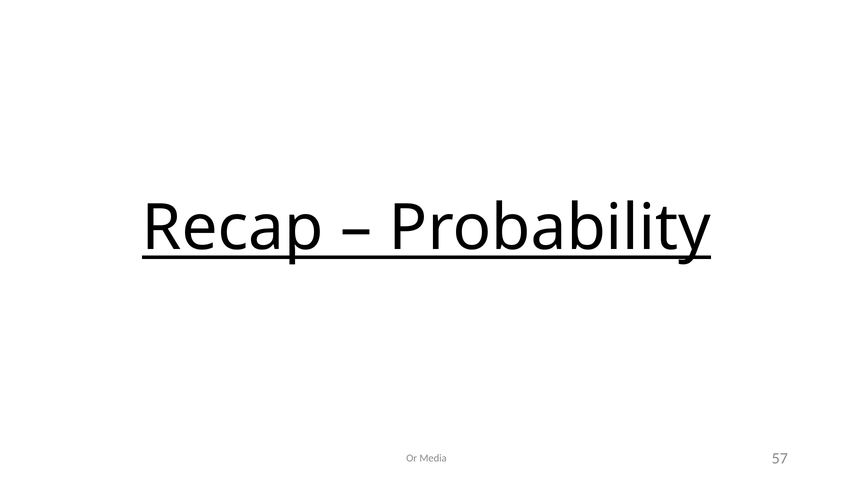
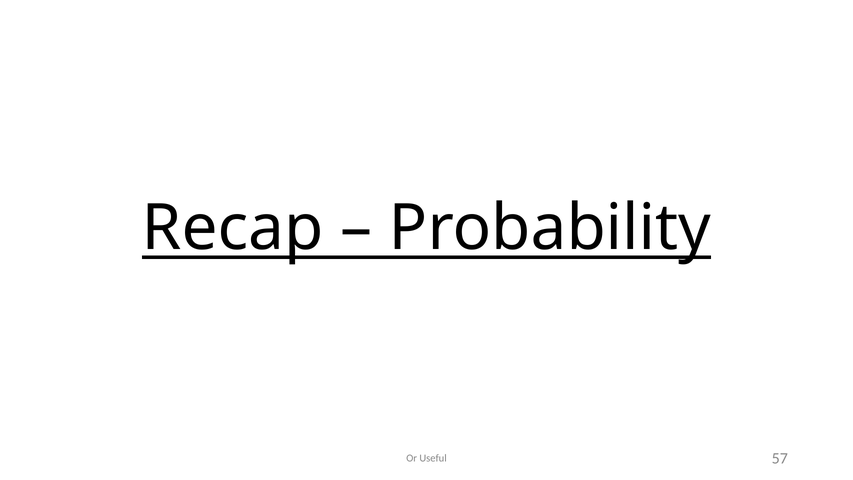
Media: Media -> Useful (433, 458)
